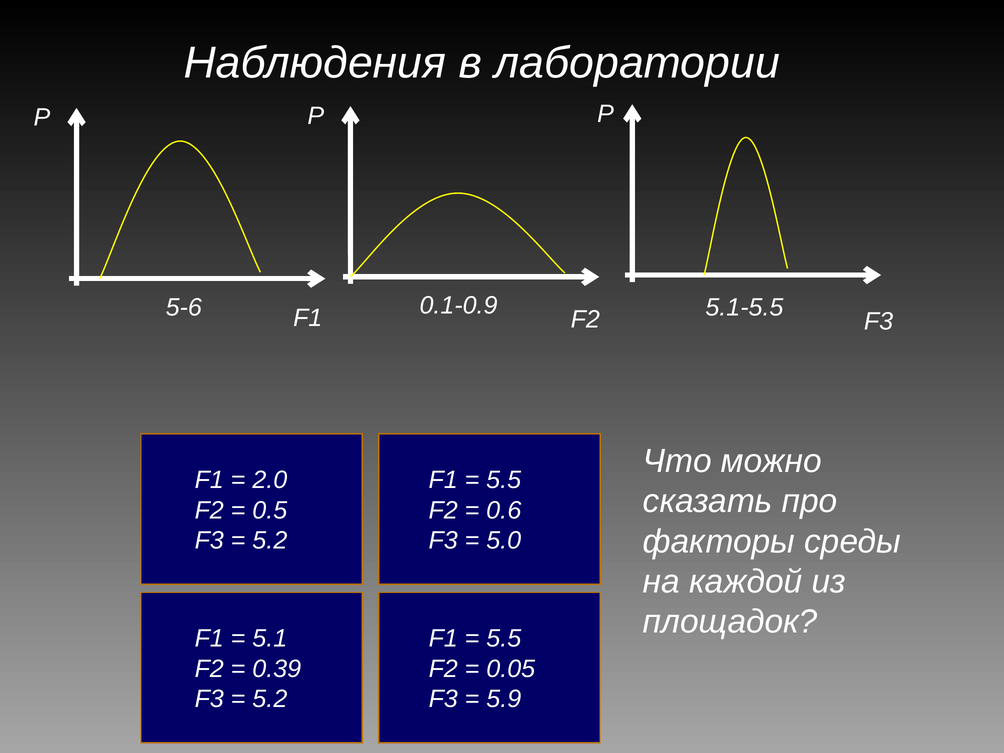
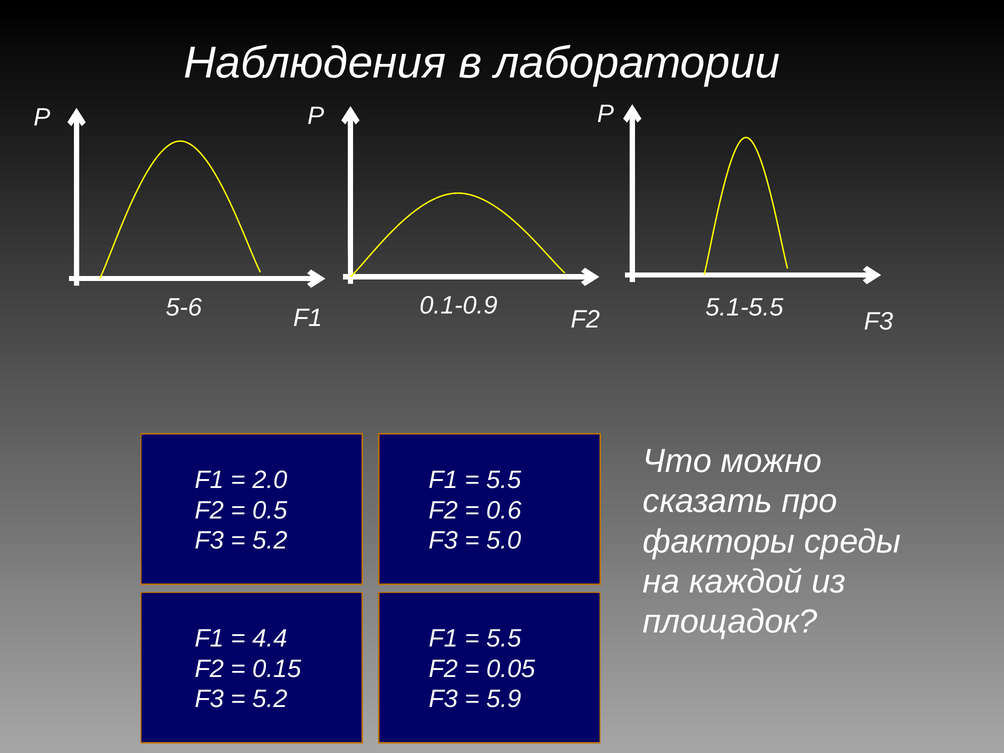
5.1: 5.1 -> 4.4 (270, 639)
0.39: 0.39 -> 0.15 (277, 669)
